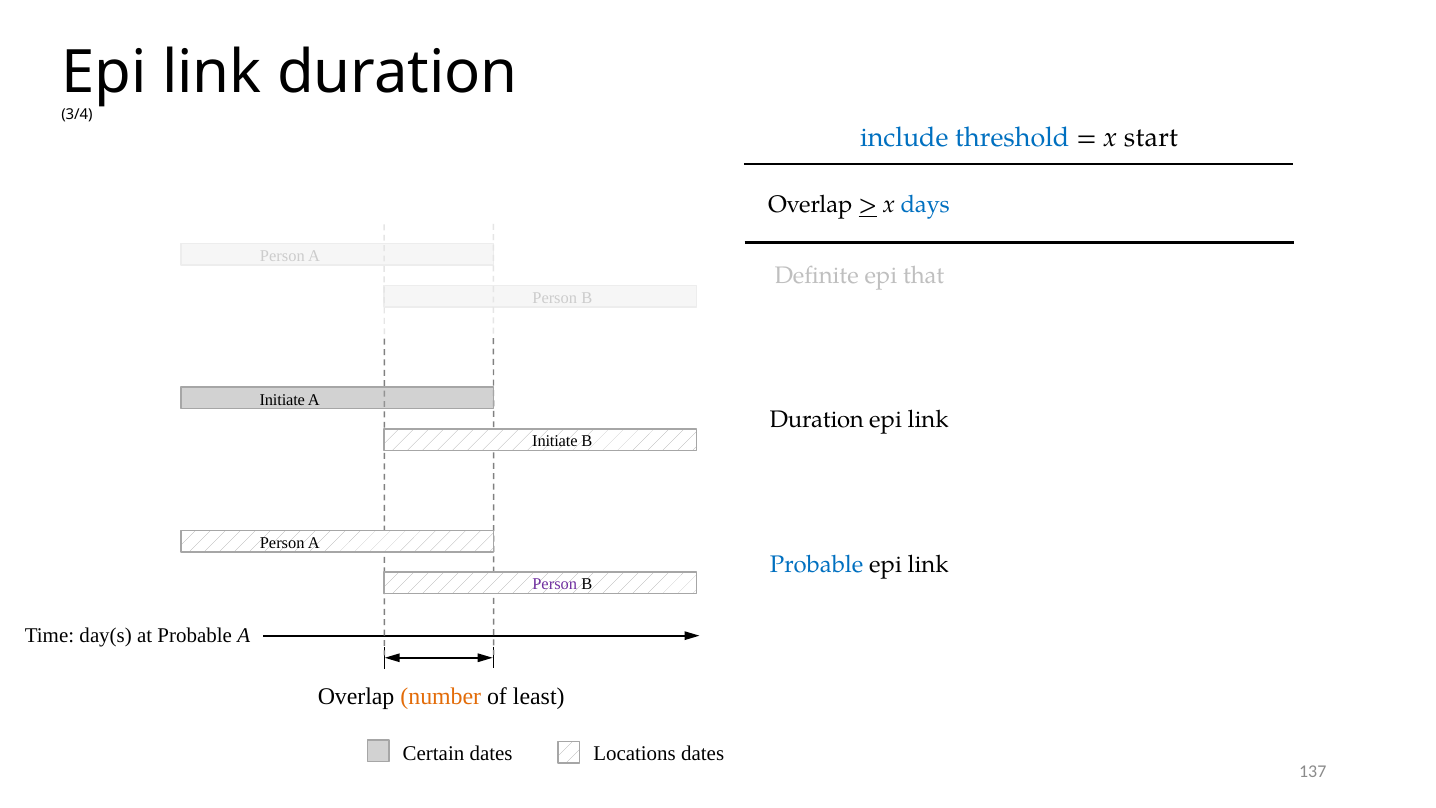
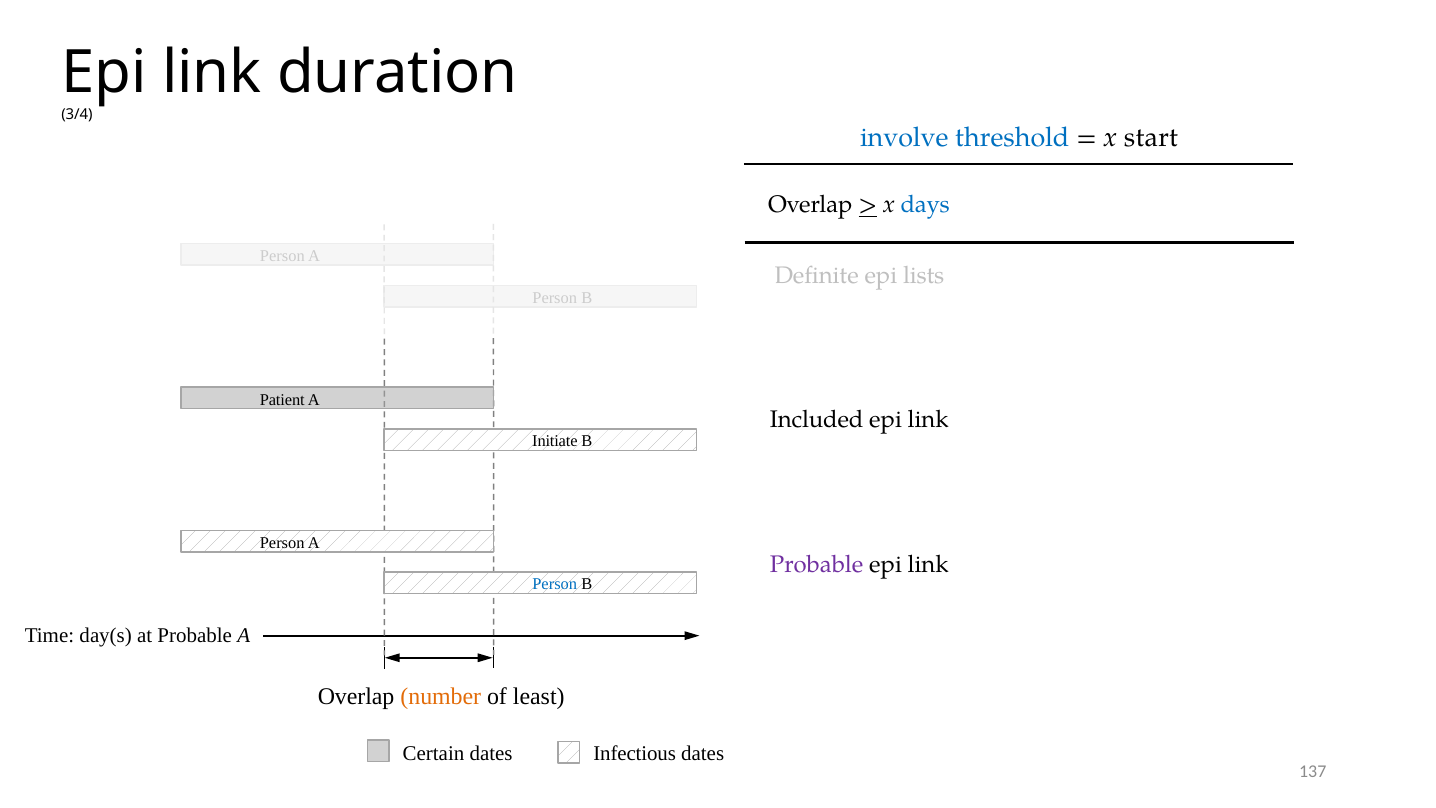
include: include -> involve (904, 138)
that: that -> lists (924, 275)
Initiate: Initiate -> Patient (282, 400)
Duration: Duration -> Included (817, 420)
Probable colour: blue -> purple (817, 564)
Person colour: purple -> blue (555, 584)
Locations: Locations -> Infectious (635, 753)
